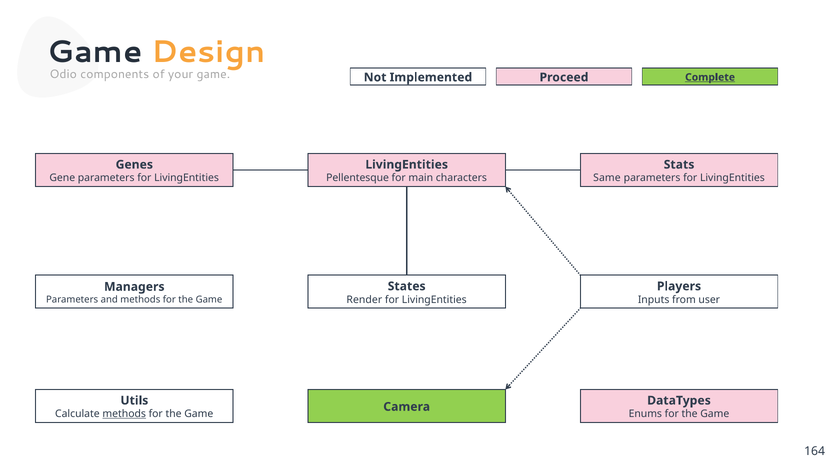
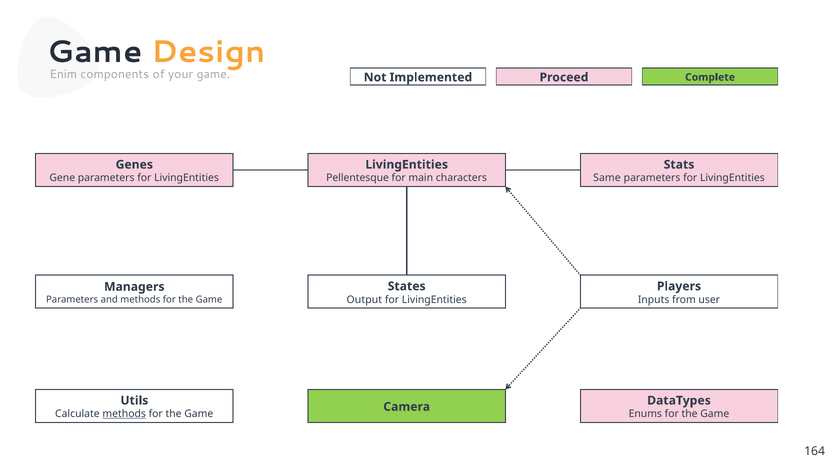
Odio: Odio -> Enim (63, 74)
Complete underline: present -> none (710, 77)
Render: Render -> Output (364, 300)
